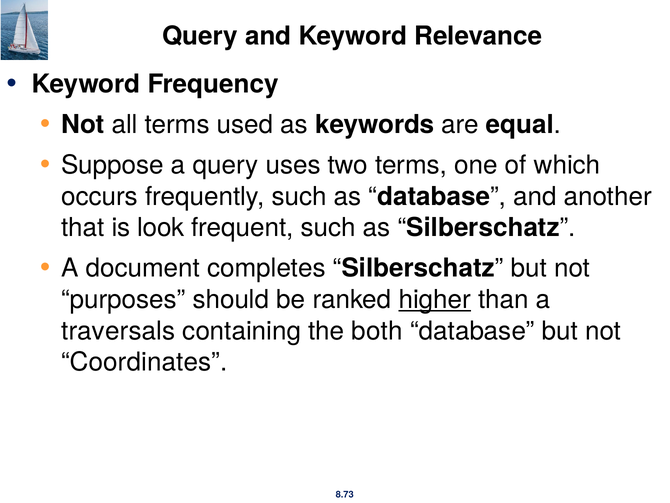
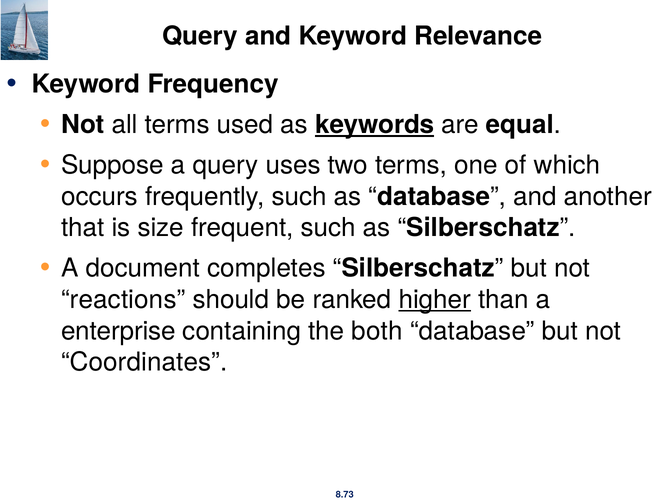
keywords underline: none -> present (375, 125)
look: look -> size (161, 228)
purposes: purposes -> reactions (123, 299)
traversals: traversals -> enterprise (118, 331)
